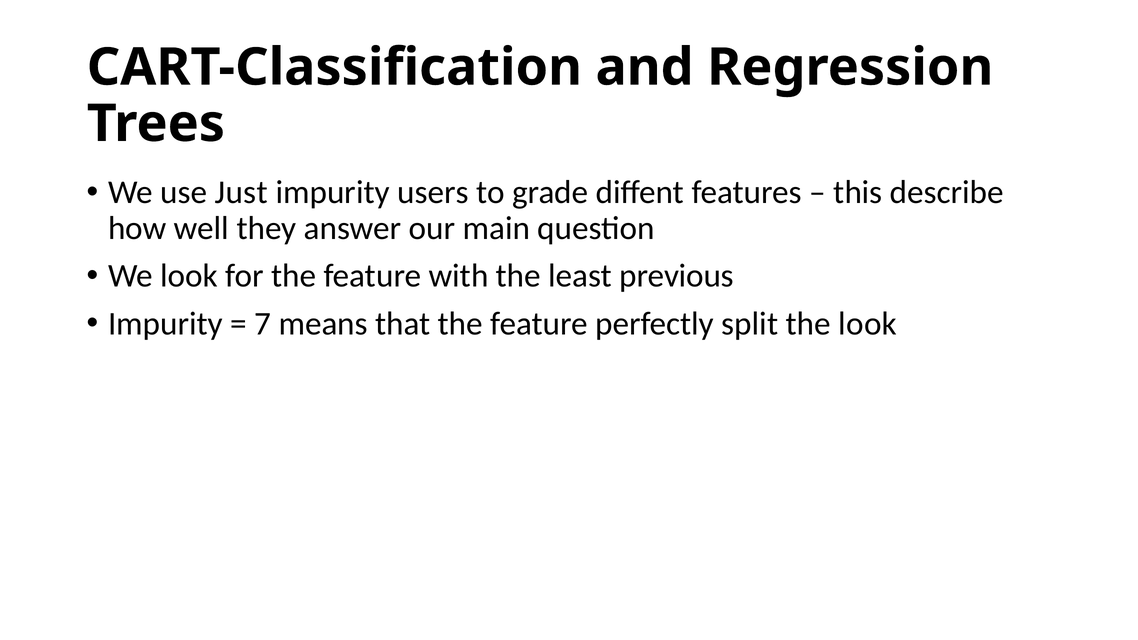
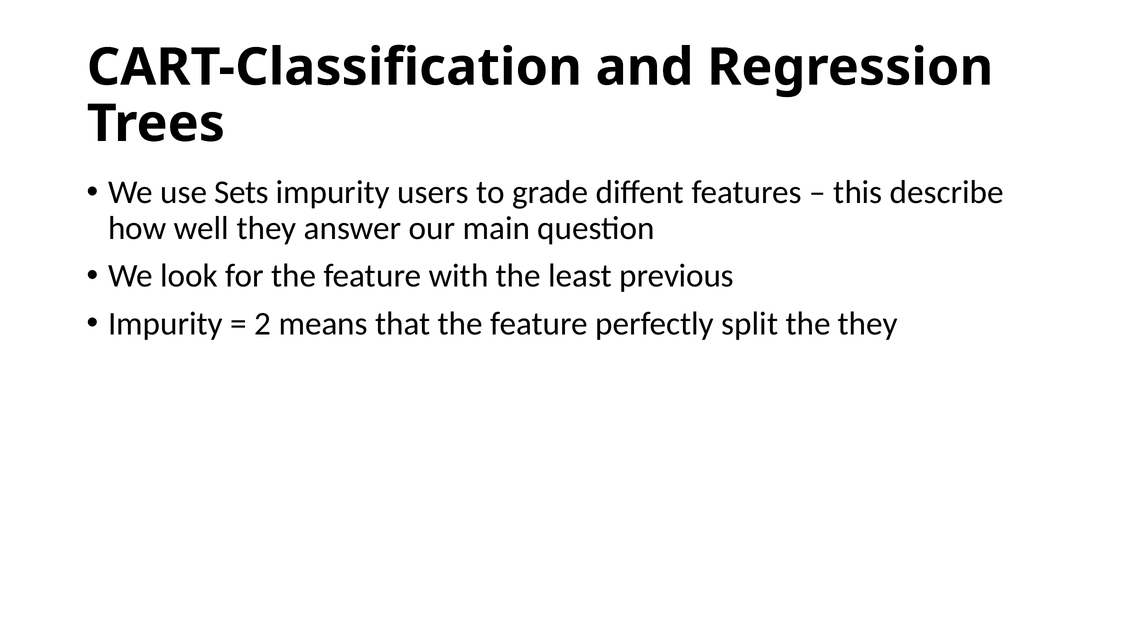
Just: Just -> Sets (242, 192)
7: 7 -> 2 (263, 324)
the look: look -> they (868, 324)
